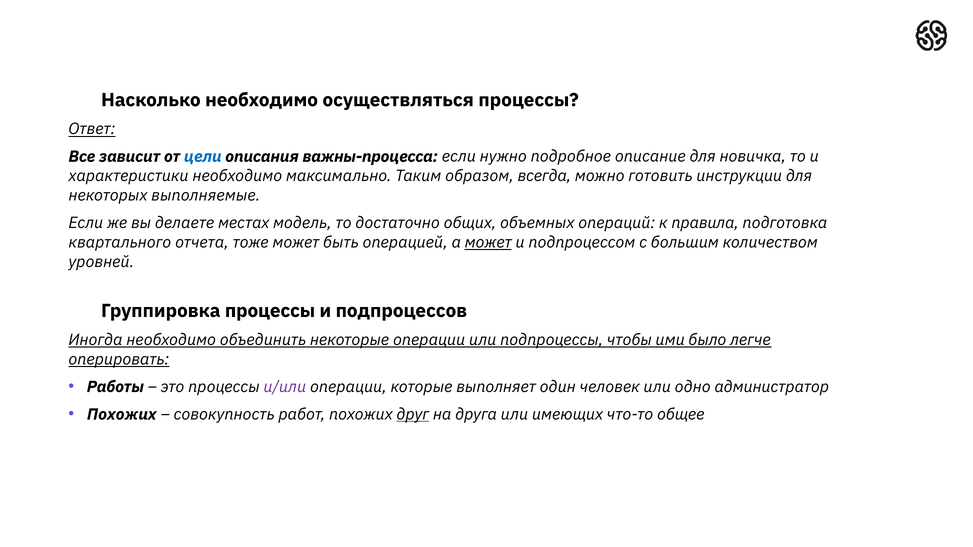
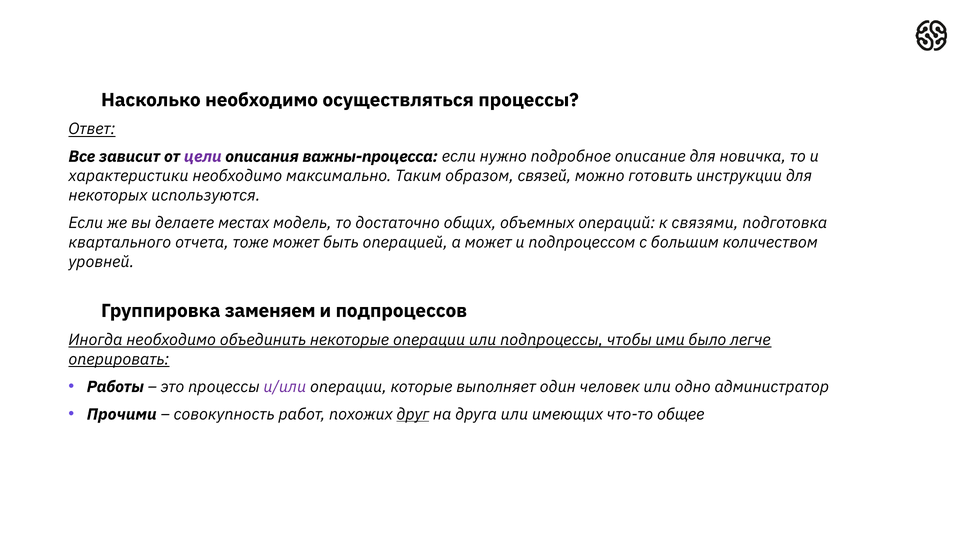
цели colour: blue -> purple (203, 157)
всегда: всегда -> связей (544, 176)
выполняемые: выполняемые -> используются (206, 196)
правила: правила -> связями (705, 223)
может underline: present -> none (488, 243)
Группировка процессы: процессы -> заменяем (270, 311)
Похожих: Похожих -> Прочими (122, 415)
